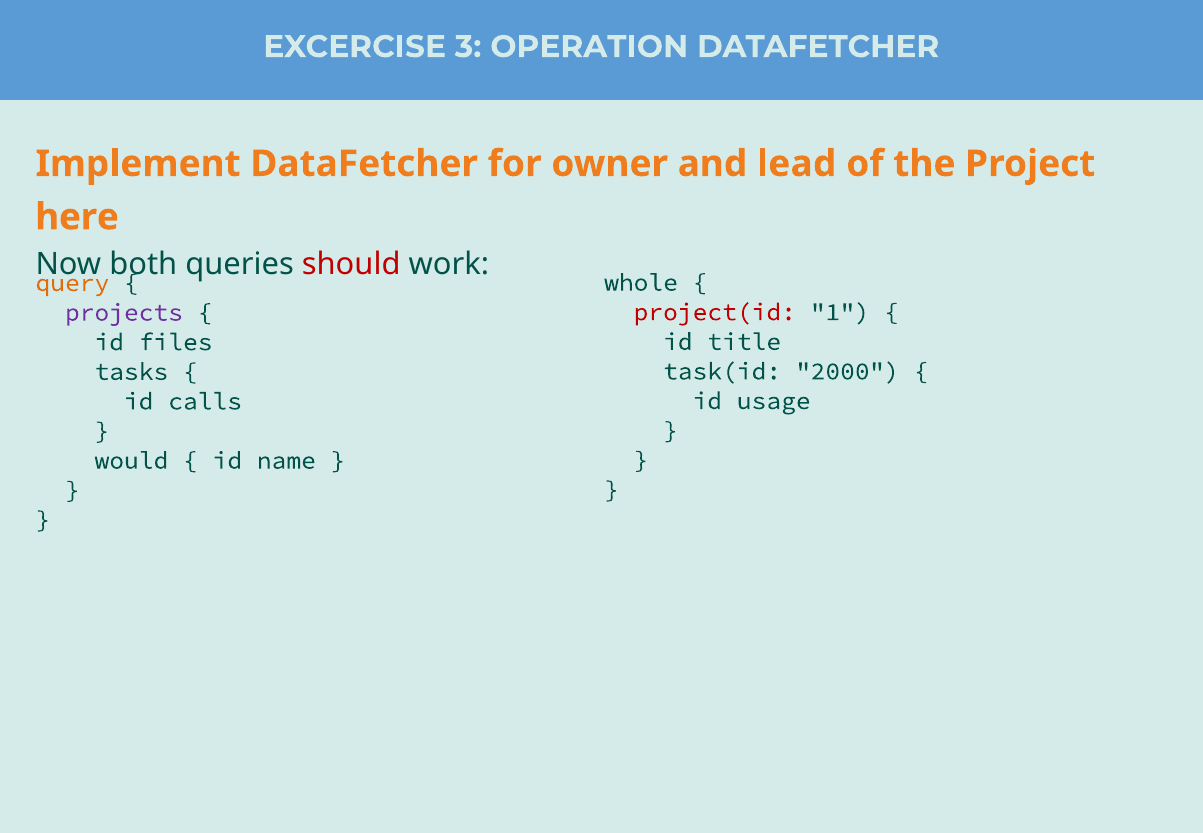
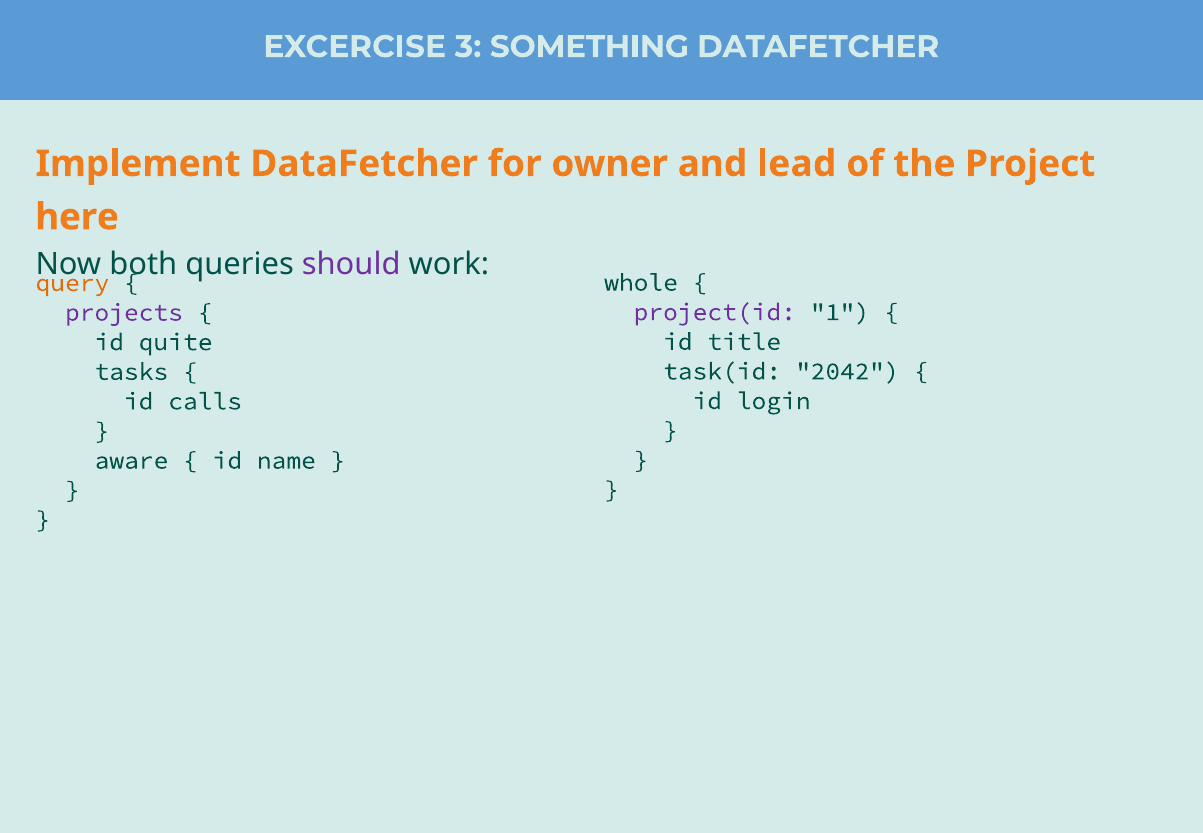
OPERATION: OPERATION -> SOMETHING (589, 47)
should colour: red -> purple (351, 265)
project(id colour: red -> purple (715, 312)
files: files -> quite (176, 342)
2000: 2000 -> 2042 (848, 371)
usage: usage -> login (774, 401)
would: would -> aware (131, 460)
